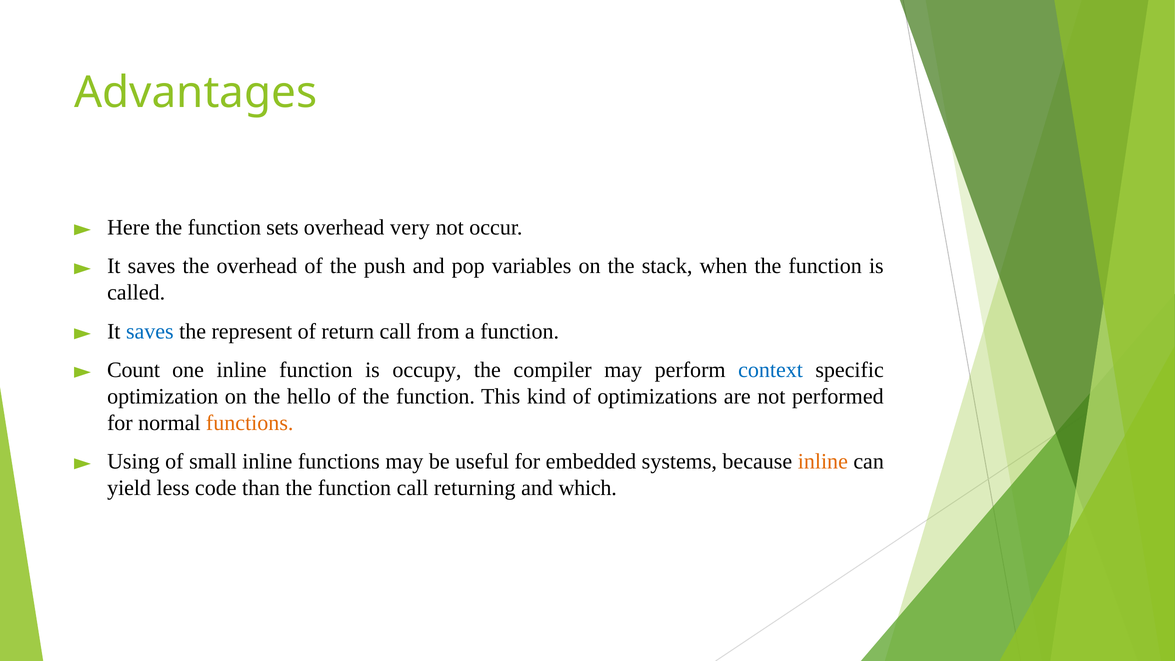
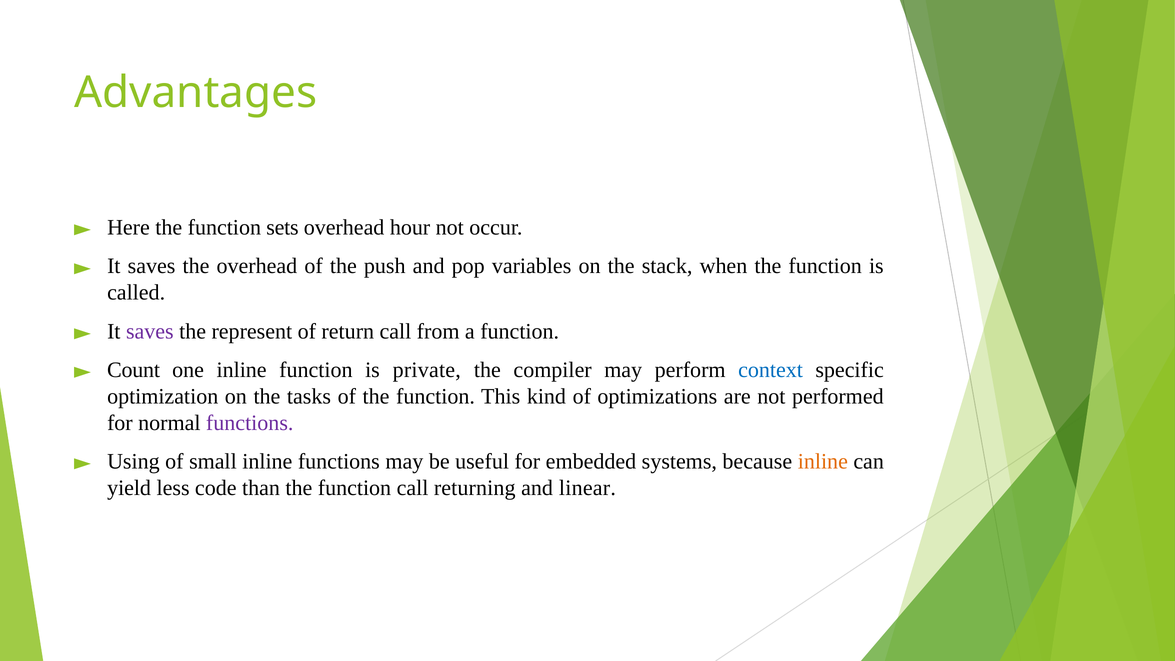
very: very -> hour (410, 227)
saves colour: blue -> purple (150, 331)
occupy: occupy -> private (427, 370)
hello: hello -> tasks (309, 396)
functions colour: orange -> purple (250, 423)
which: which -> linear (587, 488)
